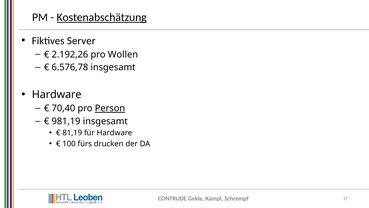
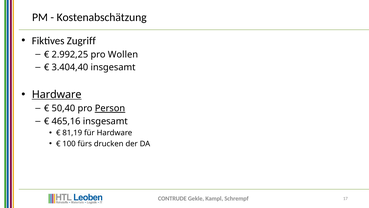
Kostenabschätzung underline: present -> none (102, 17)
Server: Server -> Zugriff (81, 41)
2.192,26: 2.192,26 -> 2.992,25 (70, 54)
6.576,78: 6.576,78 -> 3.404,40 (70, 67)
Hardware underline: none -> present (57, 94)
70,40: 70,40 -> 50,40 (63, 108)
981,19: 981,19 -> 465,16 (66, 121)
